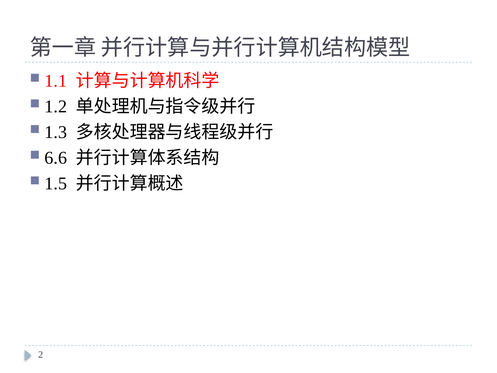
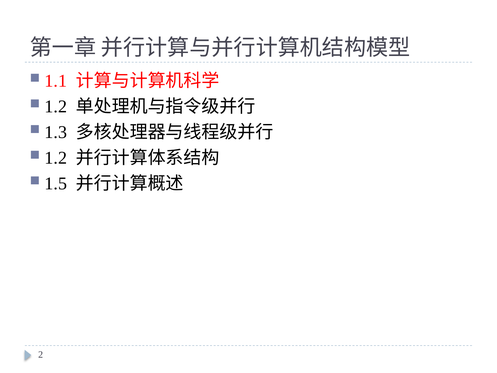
6.6: 6.6 -> 1.2 (56, 158)
